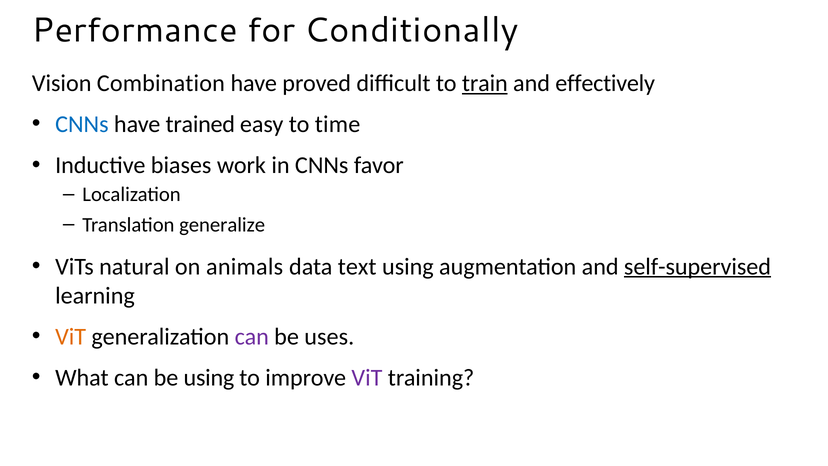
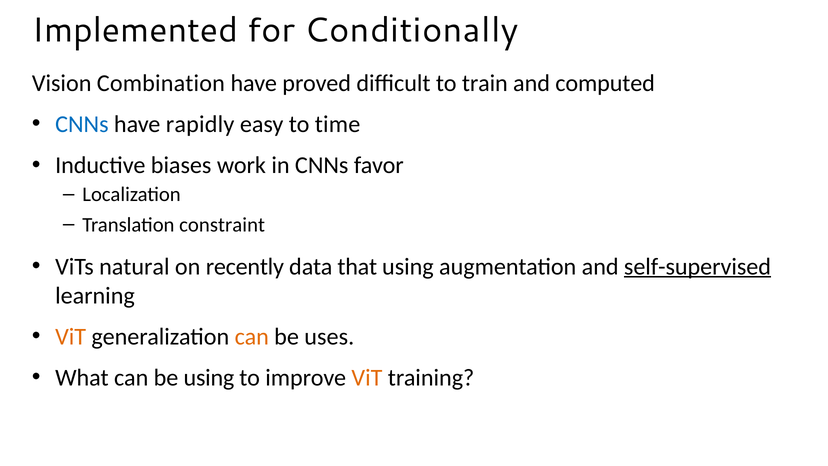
Performance: Performance -> Implemented (135, 31)
train underline: present -> none (485, 83)
effectively: effectively -> computed (605, 83)
trained: trained -> rapidly (200, 124)
generalize: generalize -> constraint (222, 225)
animals: animals -> recently (245, 266)
text: text -> that (357, 266)
can colour: purple -> orange (252, 336)
ViT colour: purple -> orange (367, 378)
